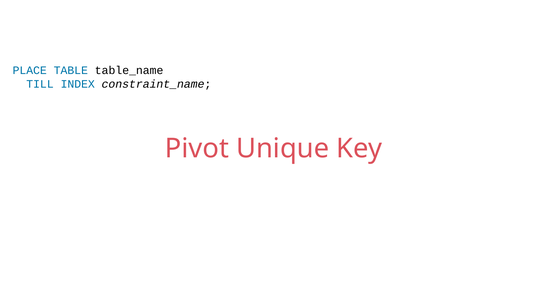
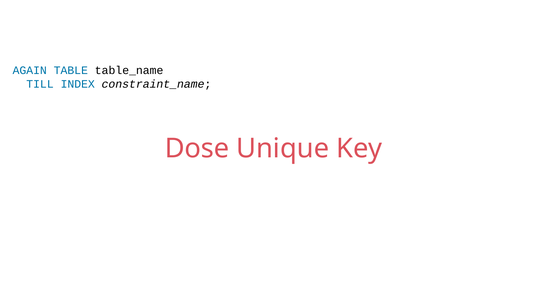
PLACE: PLACE -> AGAIN (30, 70)
Pivot: Pivot -> Dose (197, 148)
